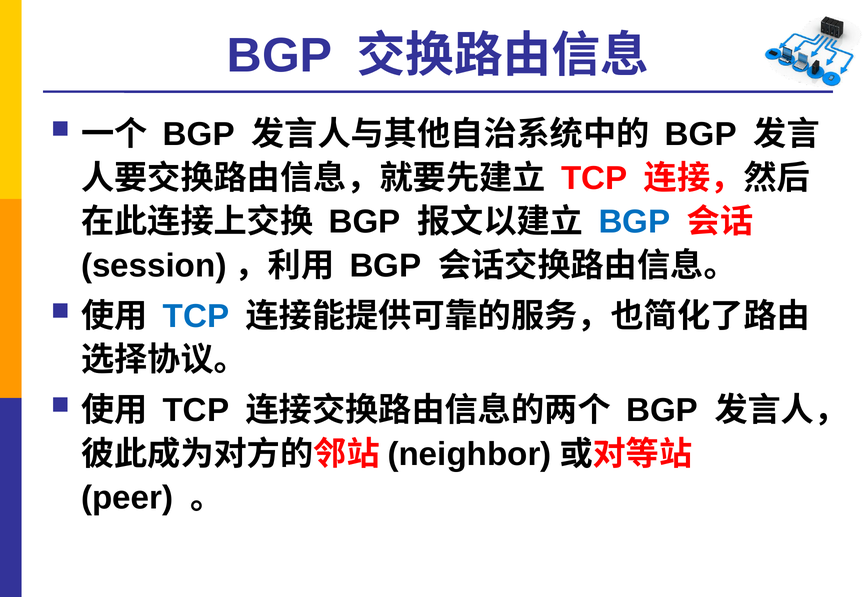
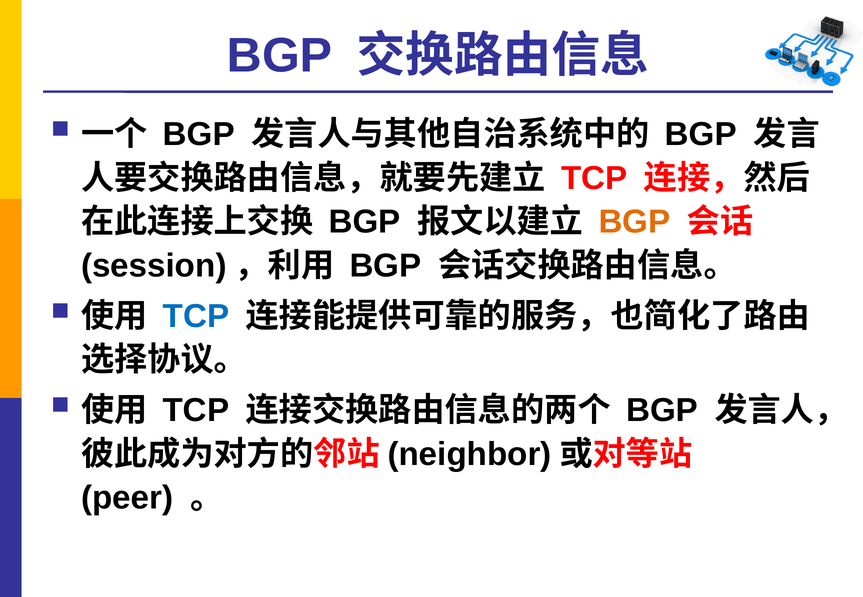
BGP colour: blue -> orange (634, 222)
